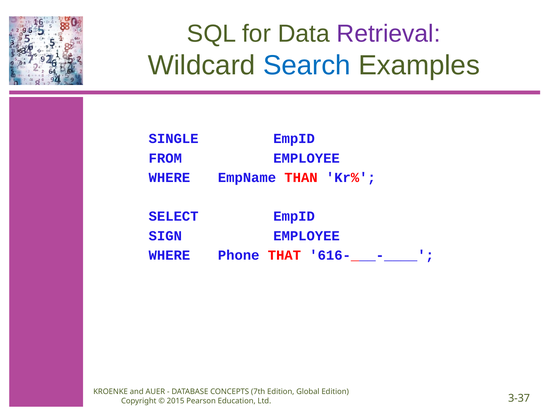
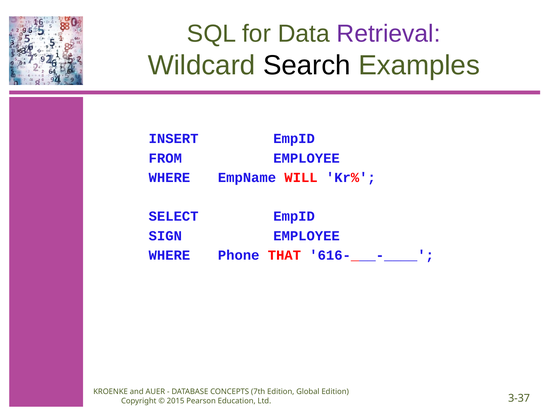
Search colour: blue -> black (307, 65)
SINGLE: SINGLE -> INSERT (174, 139)
THAN: THAN -> WILL (301, 177)
